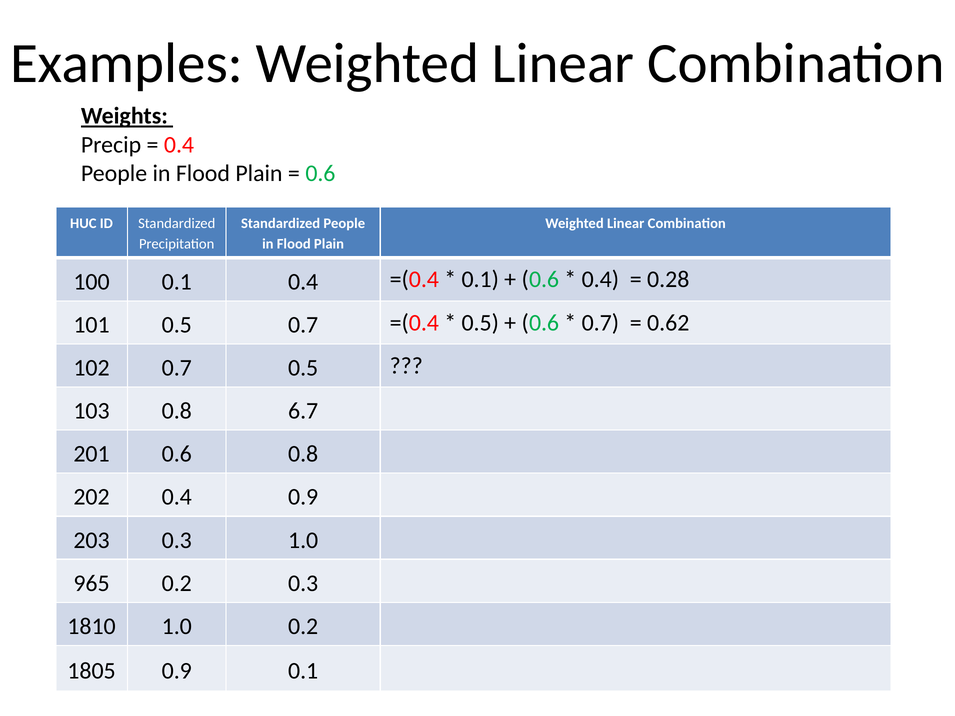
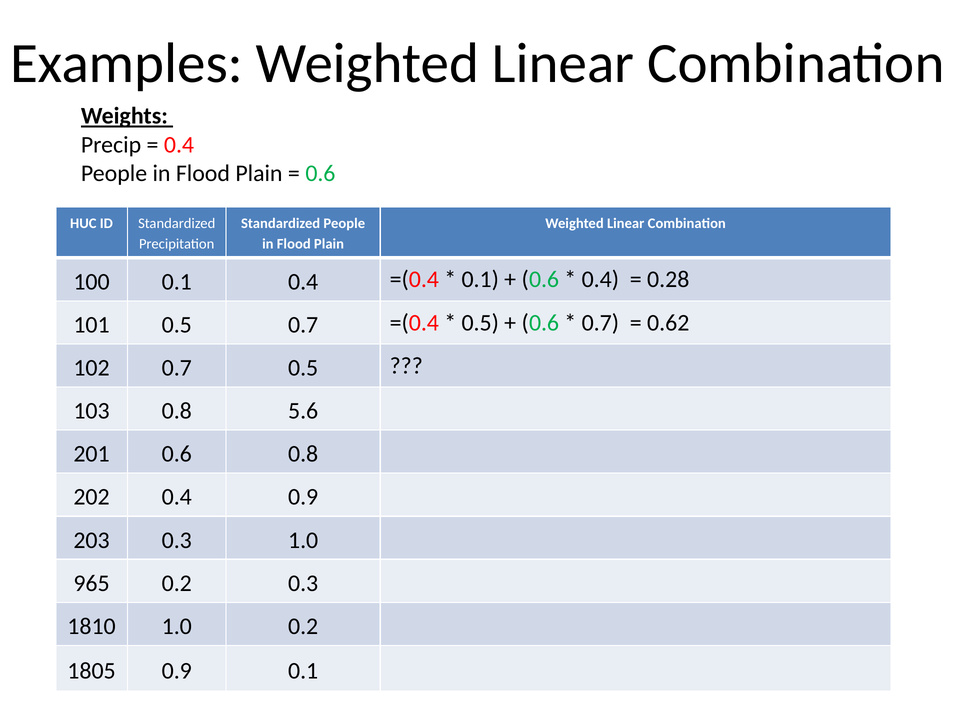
6.7: 6.7 -> 5.6 (303, 411)
